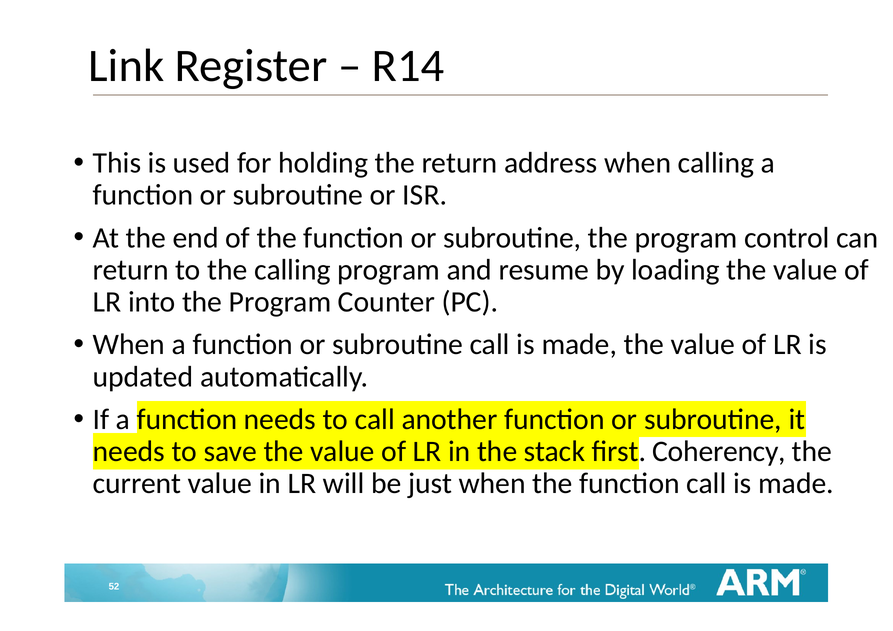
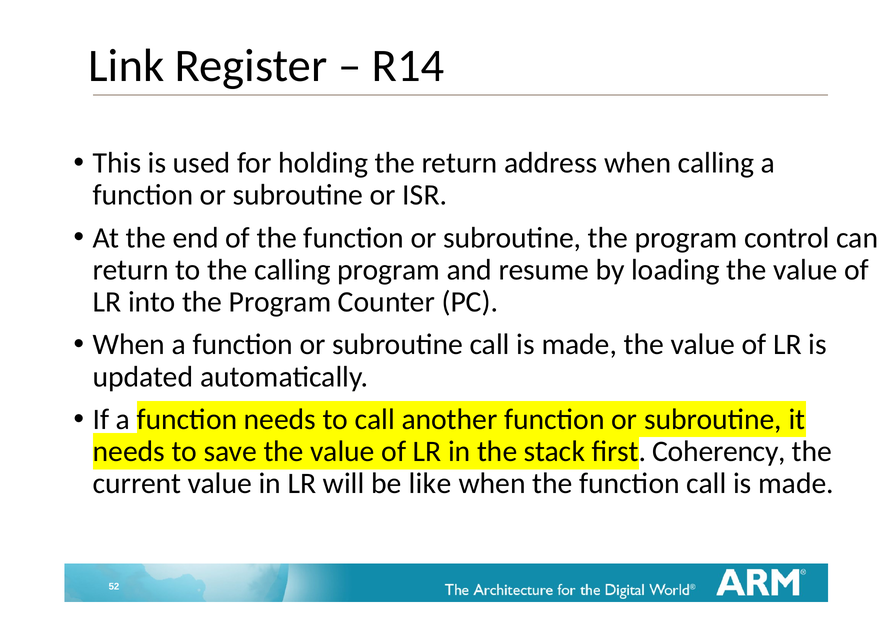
just: just -> like (430, 484)
